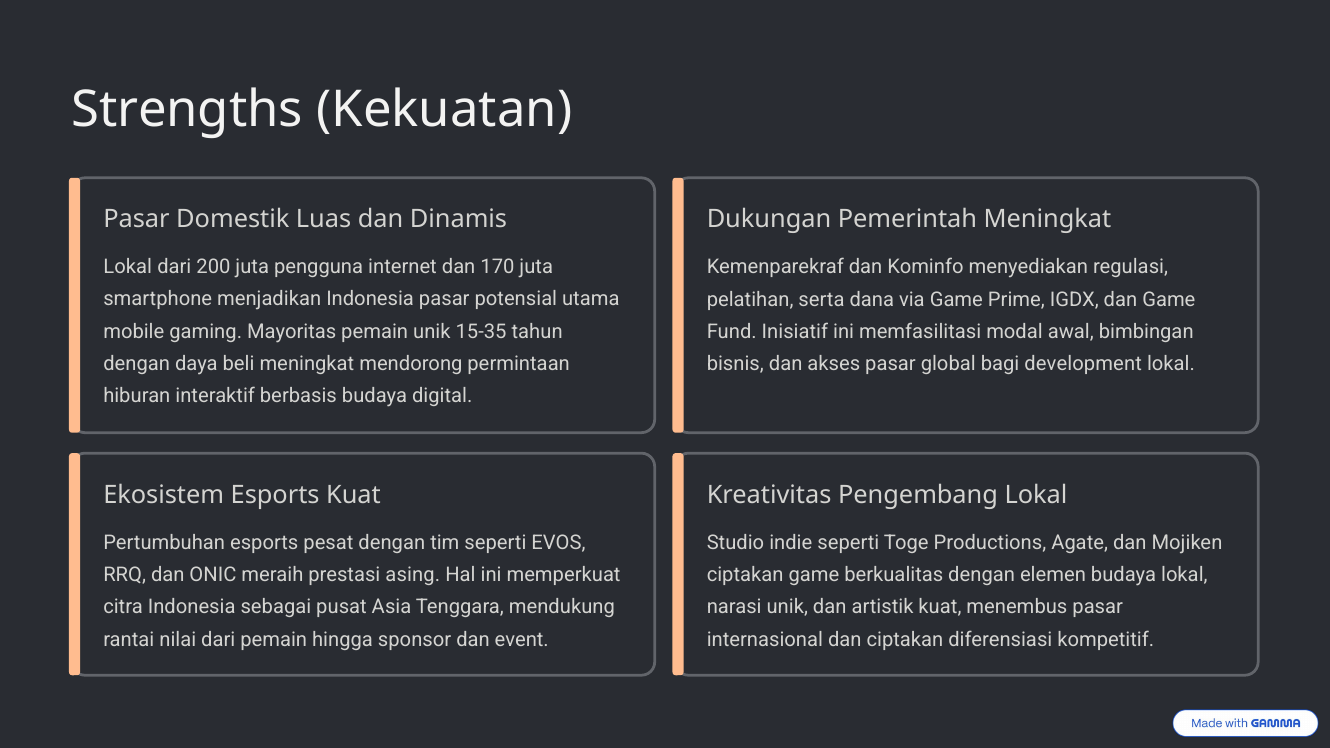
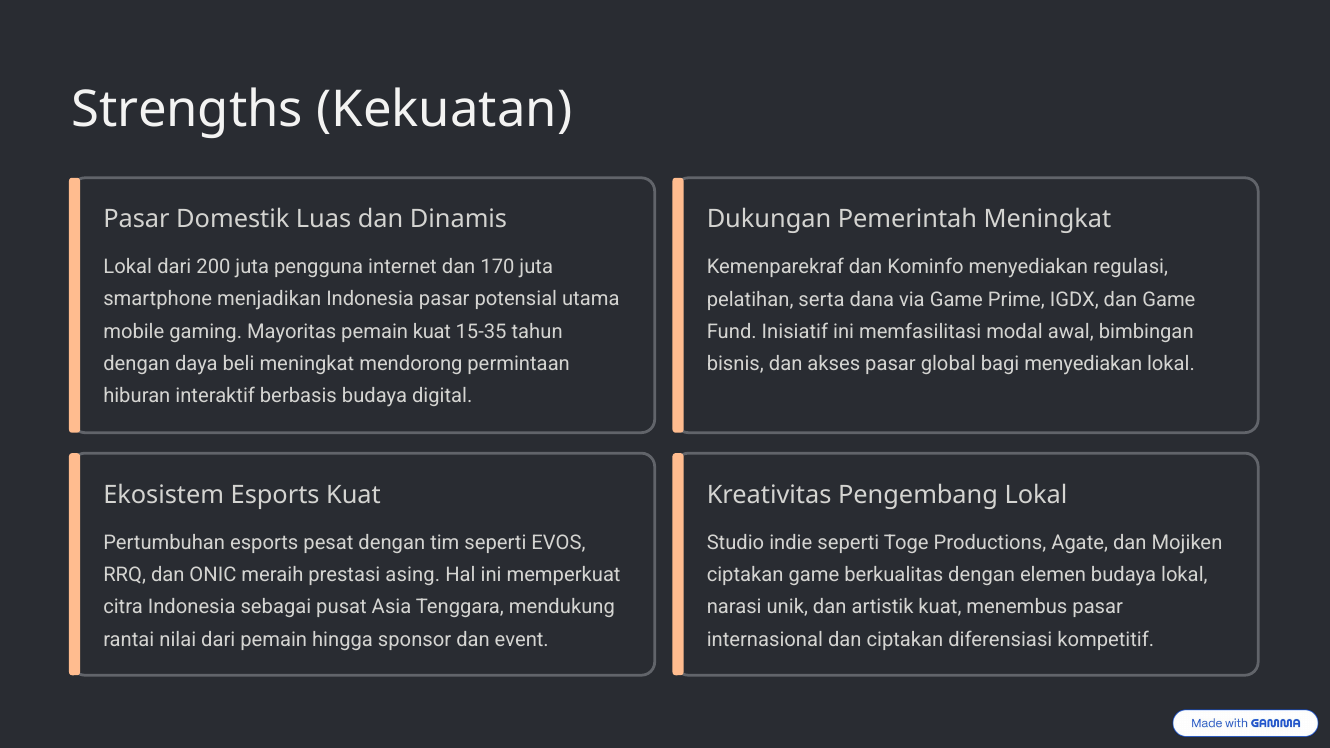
pemain unik: unik -> kuat (432, 332)
bagi development: development -> menyediakan (1083, 364)
